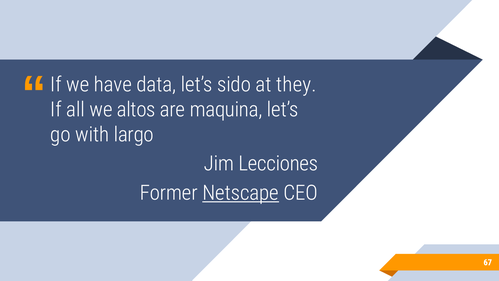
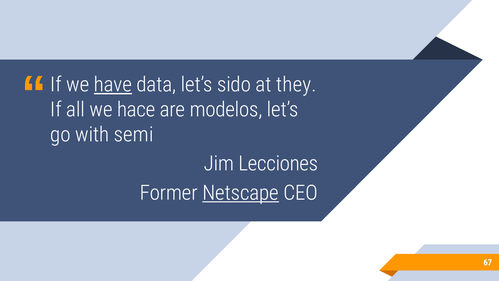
have underline: none -> present (113, 85)
altos: altos -> hace (136, 109)
maquina: maquina -> modelos (226, 109)
largo: largo -> semi (134, 134)
